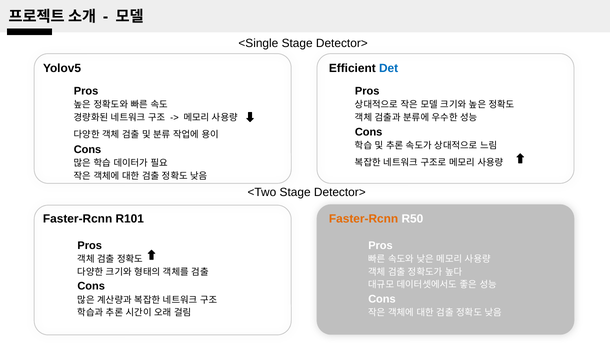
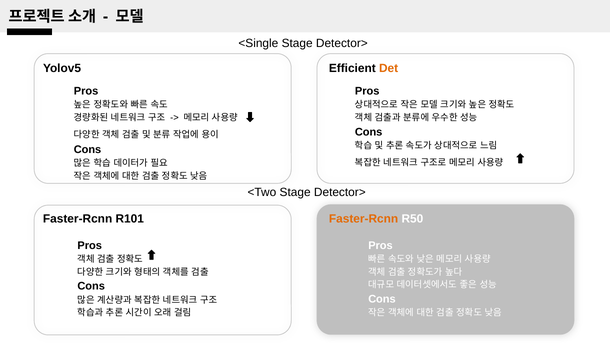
Det colour: blue -> orange (389, 68)
